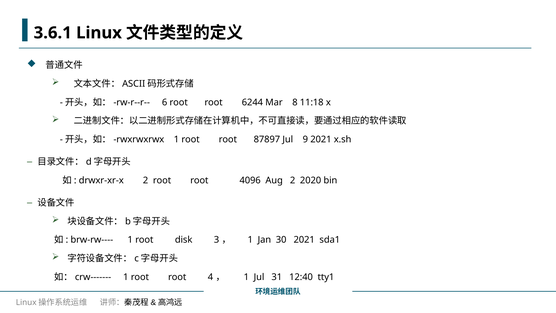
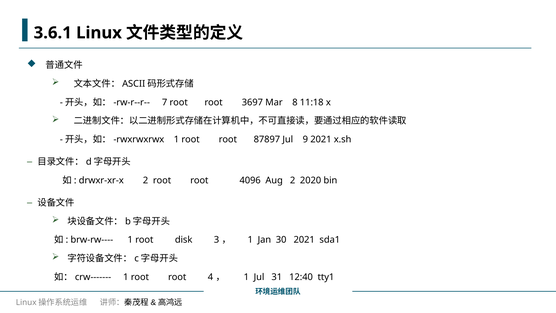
6: 6 -> 7 (165, 102)
6244: 6244 -> 3697 (252, 102)
